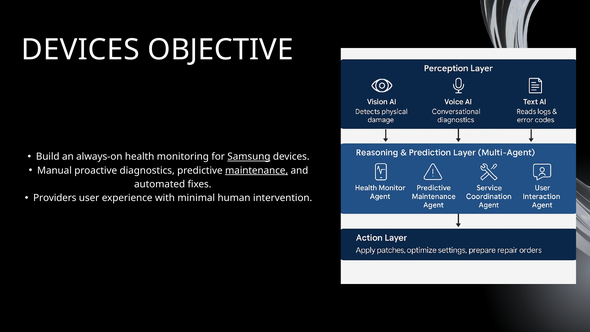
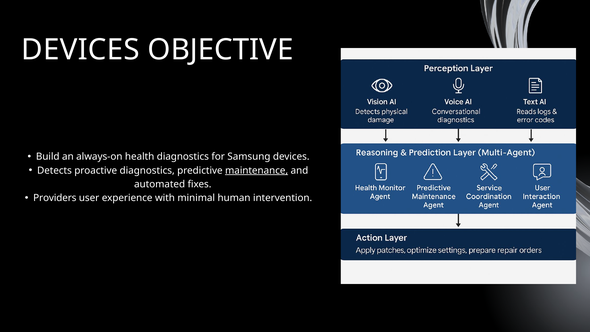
health monitoring: monitoring -> diagnostics (183, 157)
Samsung underline: present -> none (249, 157)
Manual: Manual -> Detects (54, 170)
